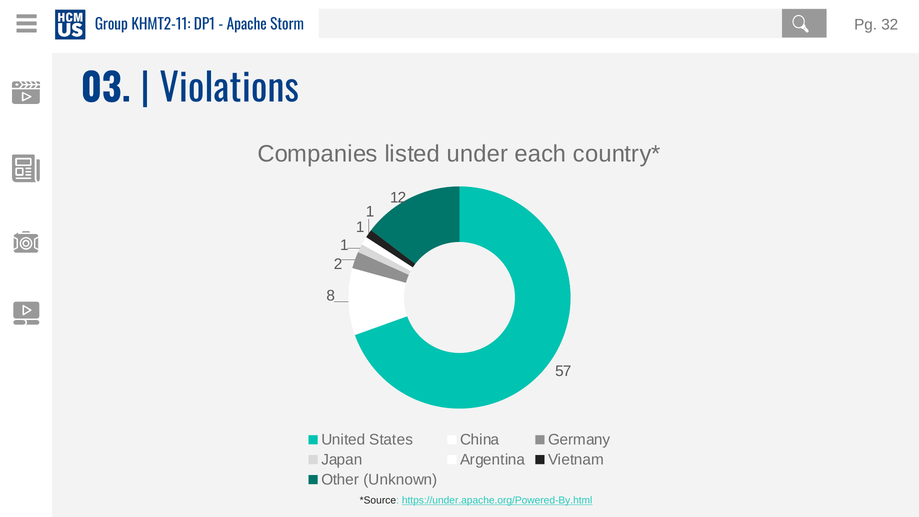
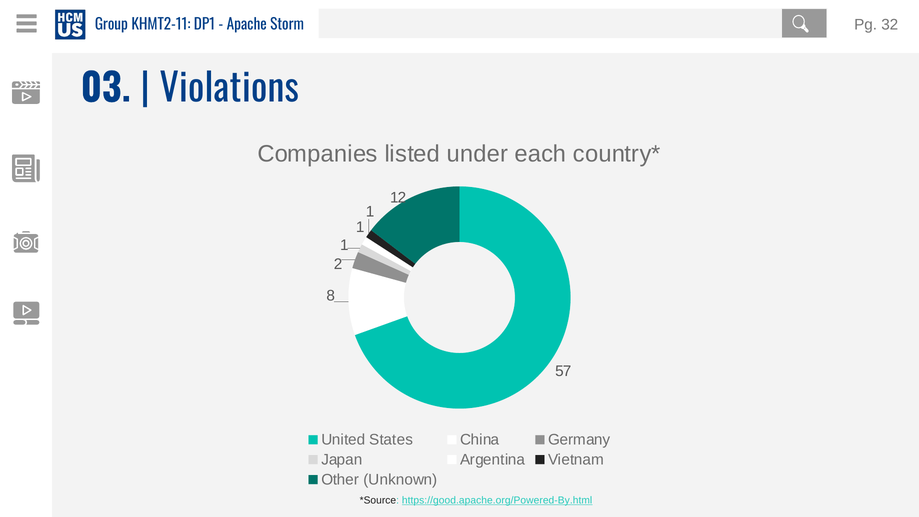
https://under.apache.org/Powered-By.html: https://under.apache.org/Powered-By.html -> https://good.apache.org/Powered-By.html (497, 500)
